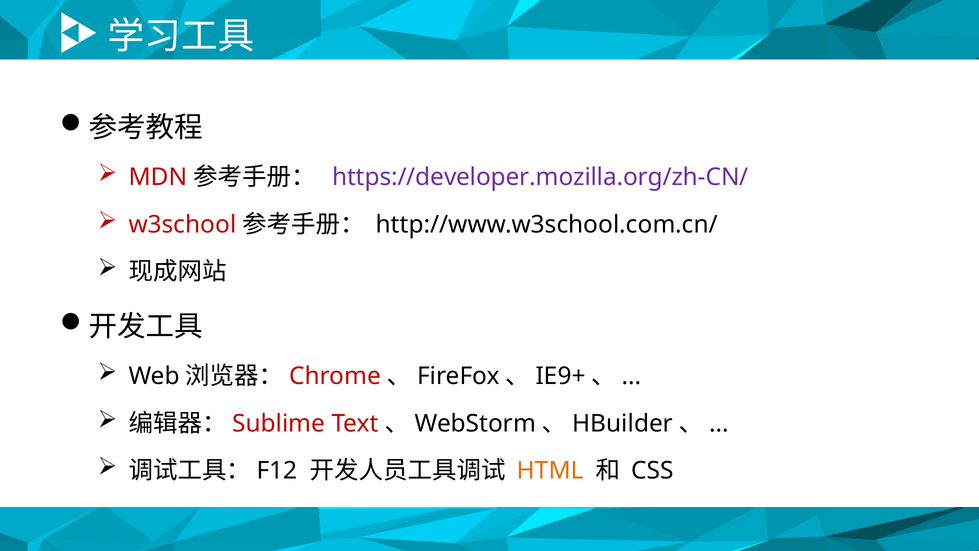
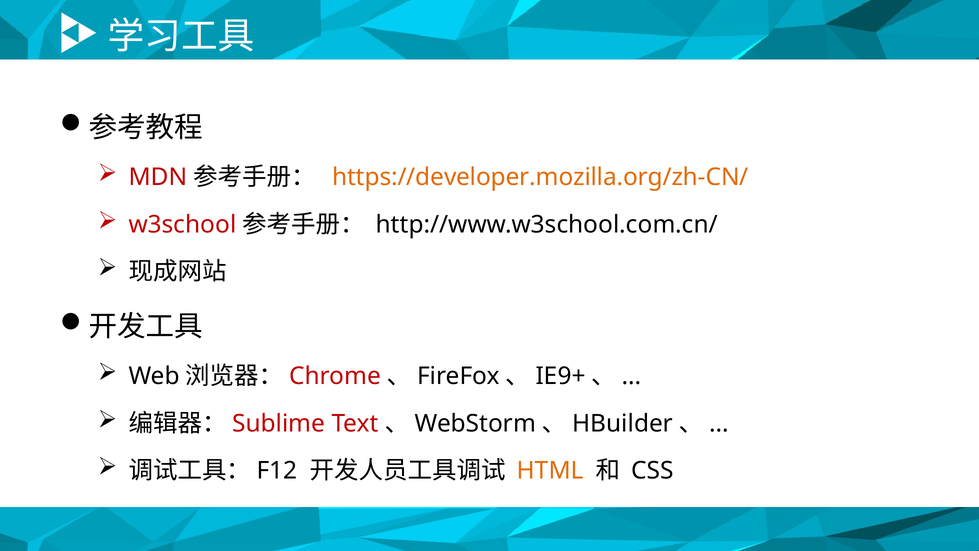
https://developer.mozilla.org/zh-CN/ colour: purple -> orange (540, 177)
